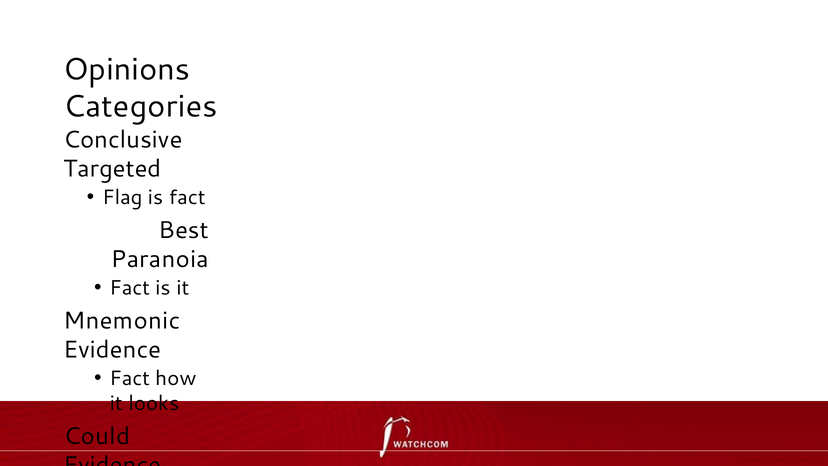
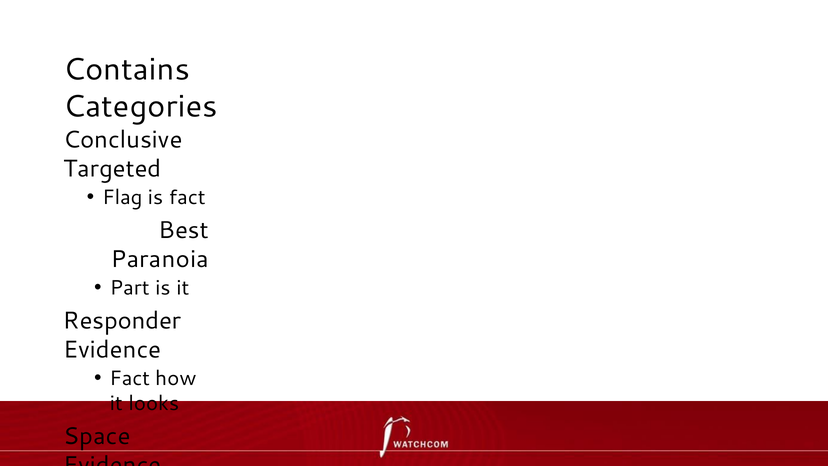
Opinions: Opinions -> Contains (127, 69)
Fact: Fact -> Part (130, 288)
Mnemonic: Mnemonic -> Responder (122, 321)
Could: Could -> Space (97, 436)
